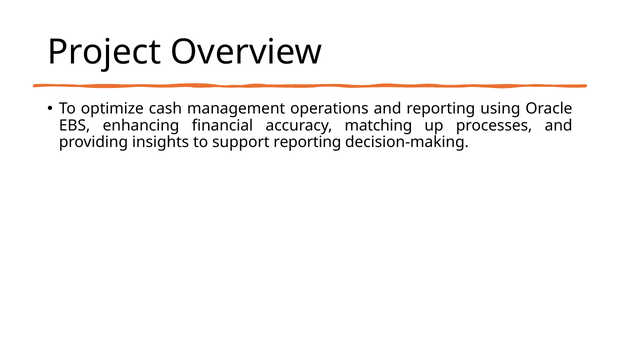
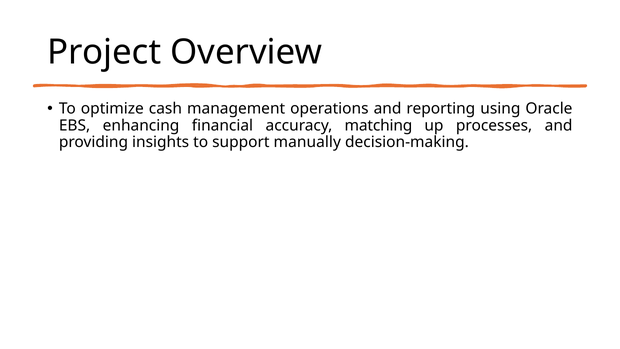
support reporting: reporting -> manually (307, 142)
